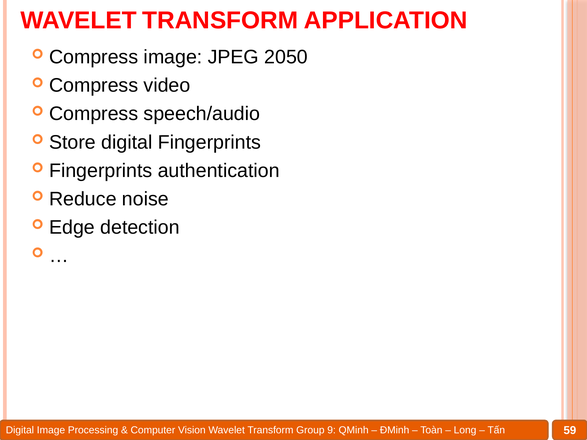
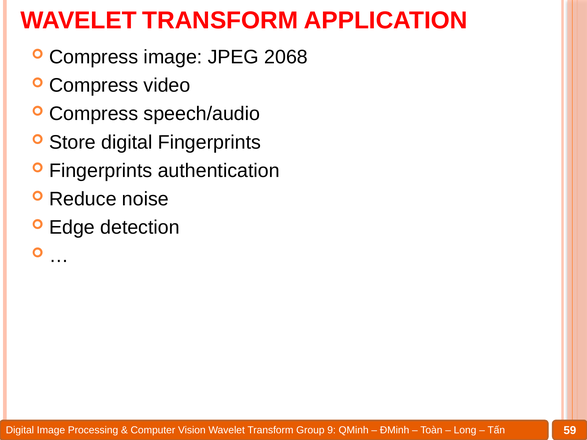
2050: 2050 -> 2068 (286, 57)
